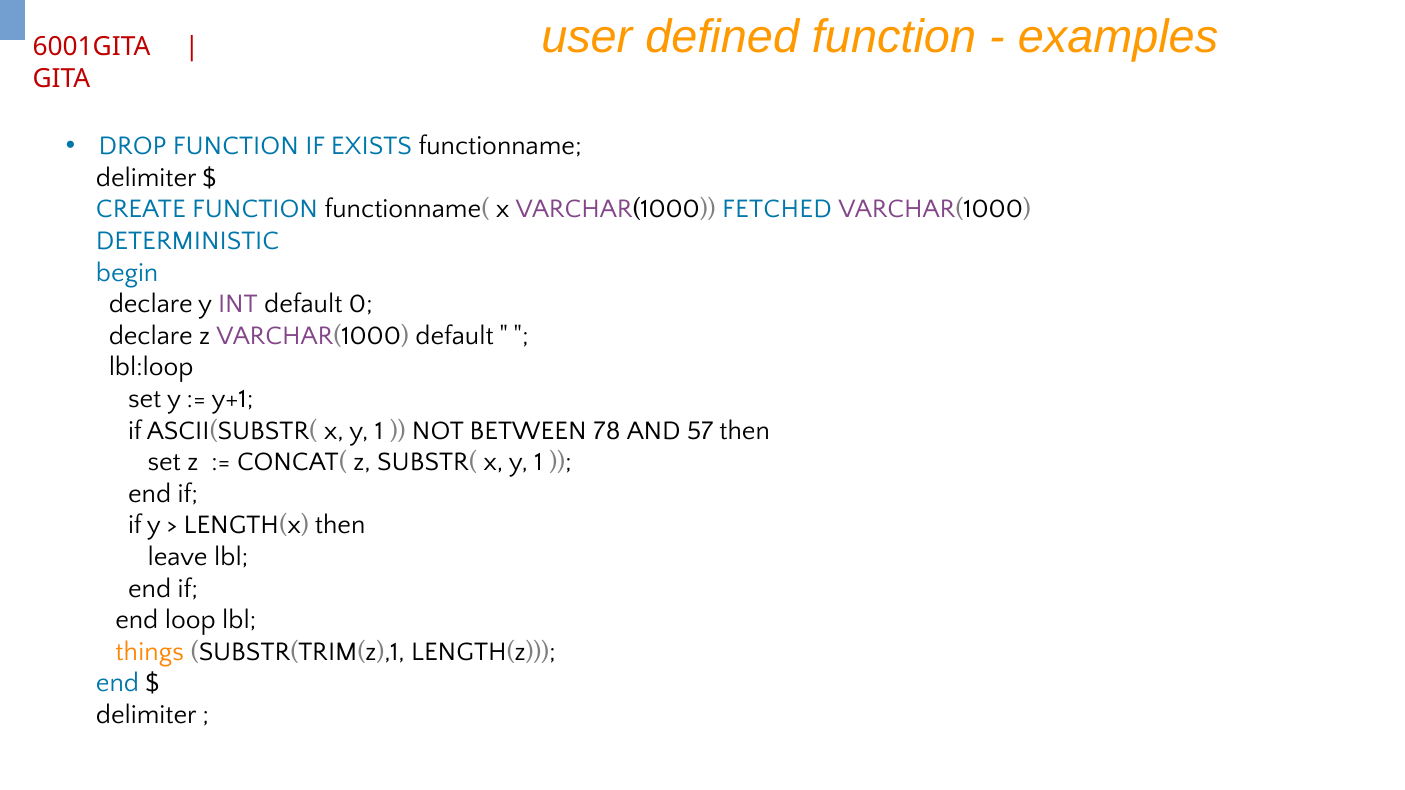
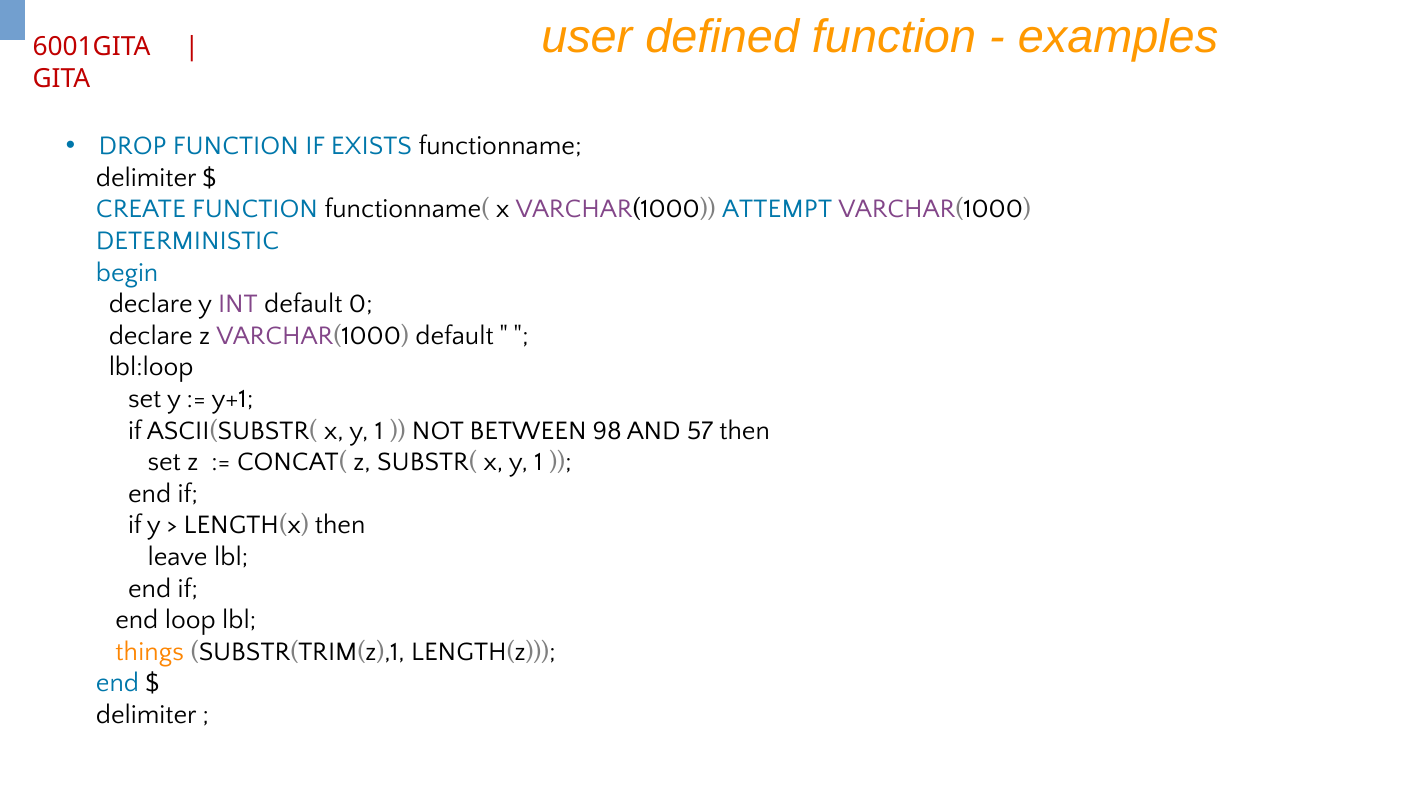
FETCHED: FETCHED -> ATTEMPT (777, 209)
78: 78 -> 98 (607, 431)
